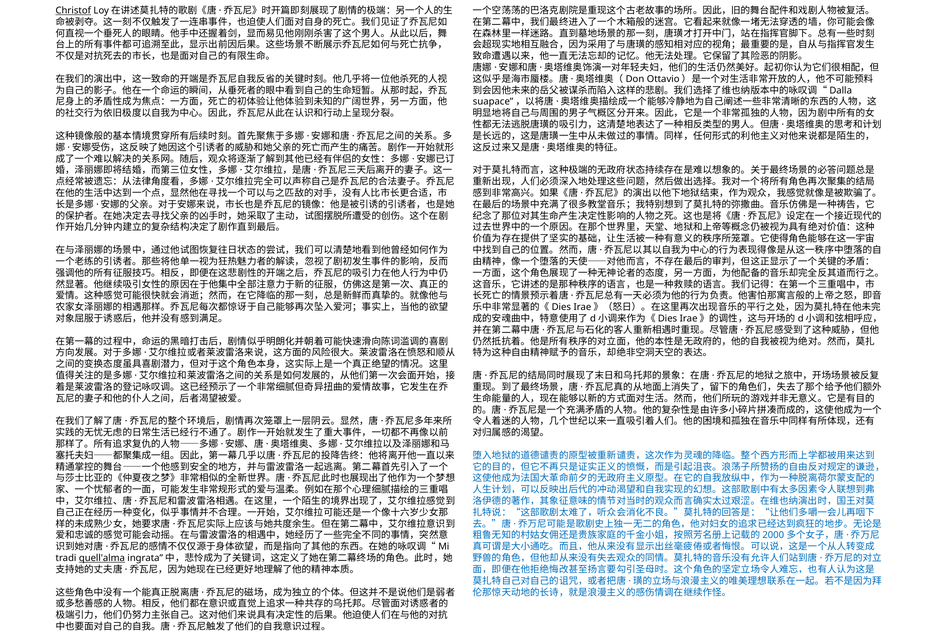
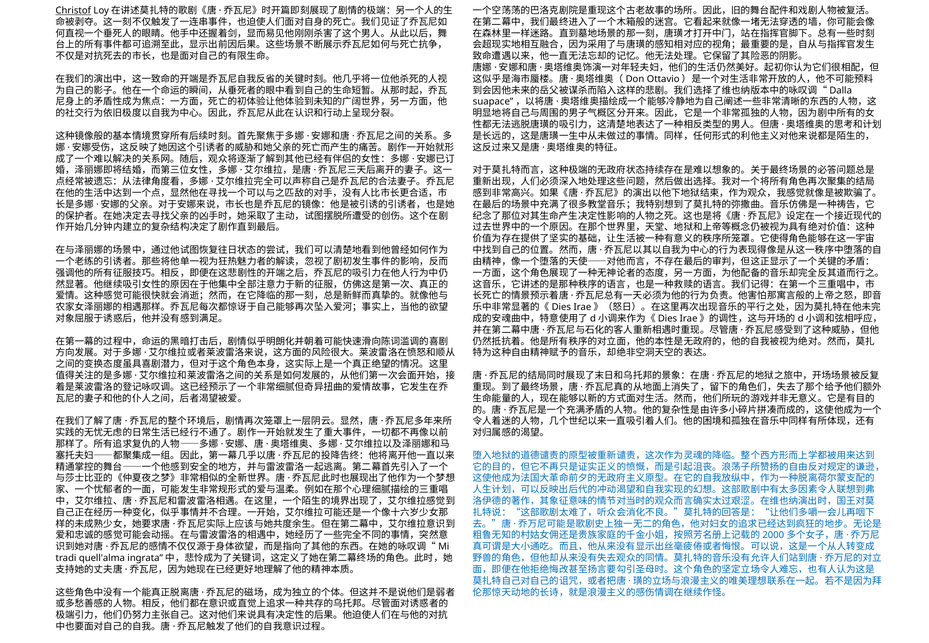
quell'alma underline: present -> none (102, 558)
